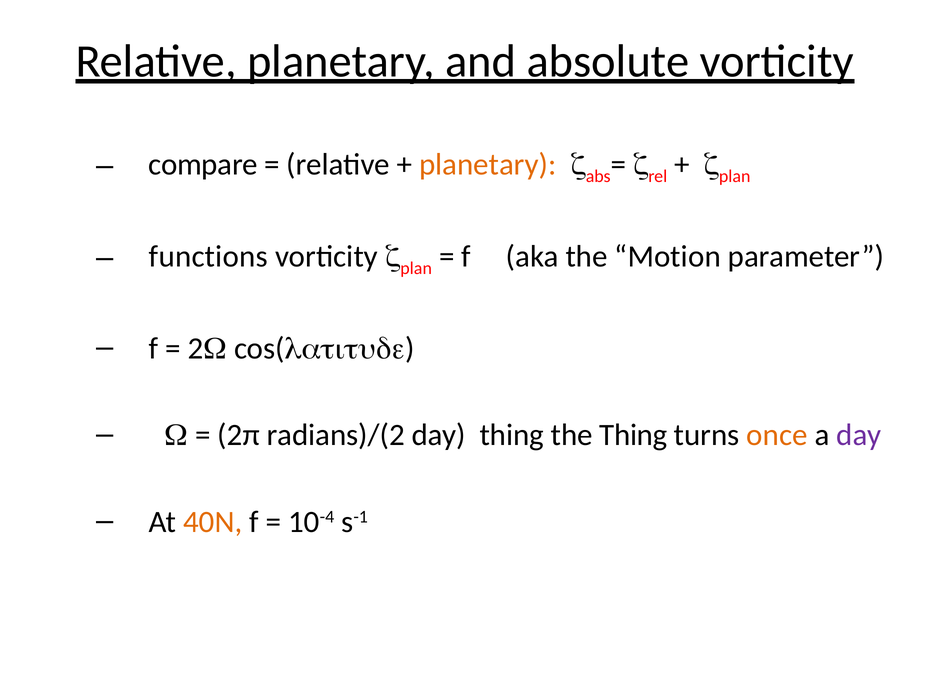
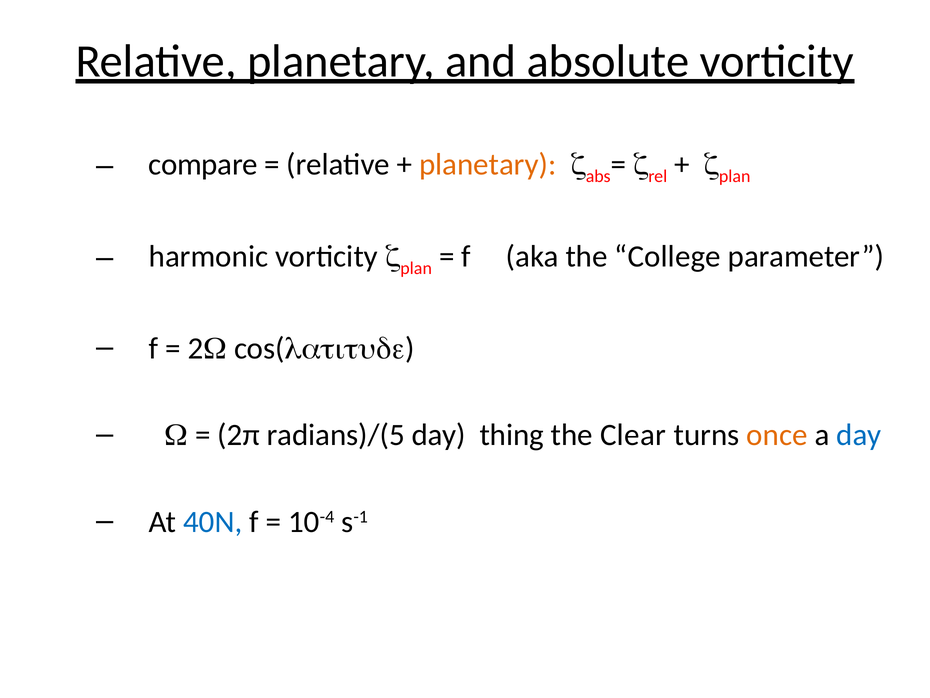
functions: functions -> harmonic (209, 256)
Motion: Motion -> College (668, 256)
radians)/(2: radians)/(2 -> radians)/(5 (336, 435)
the Thing: Thing -> Clear (633, 435)
day colour: purple -> blue (859, 435)
40N colour: orange -> blue (213, 522)
